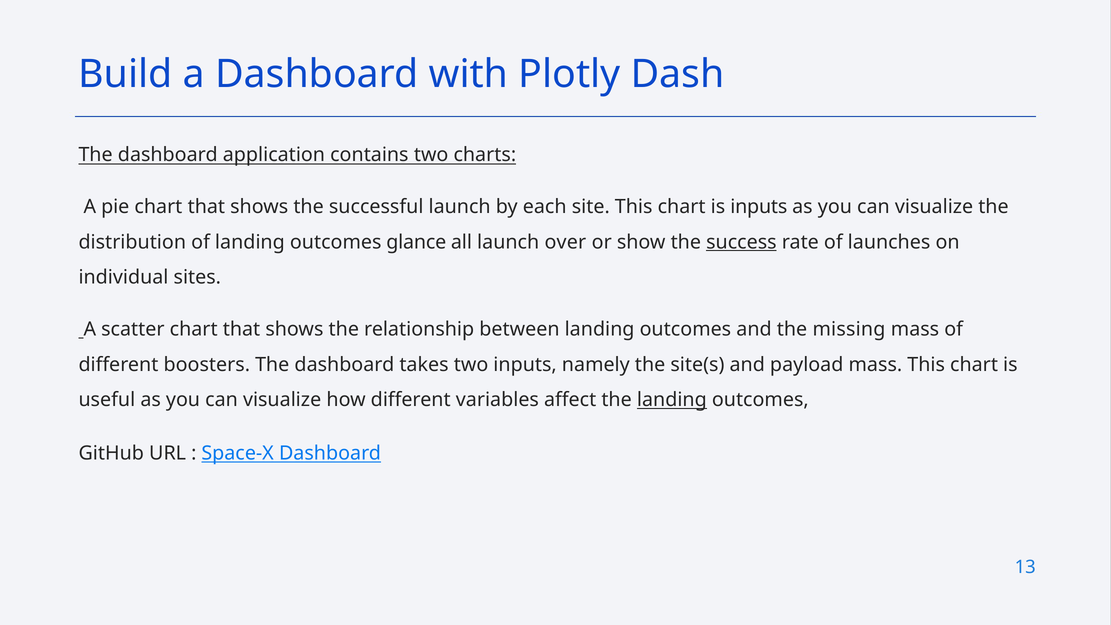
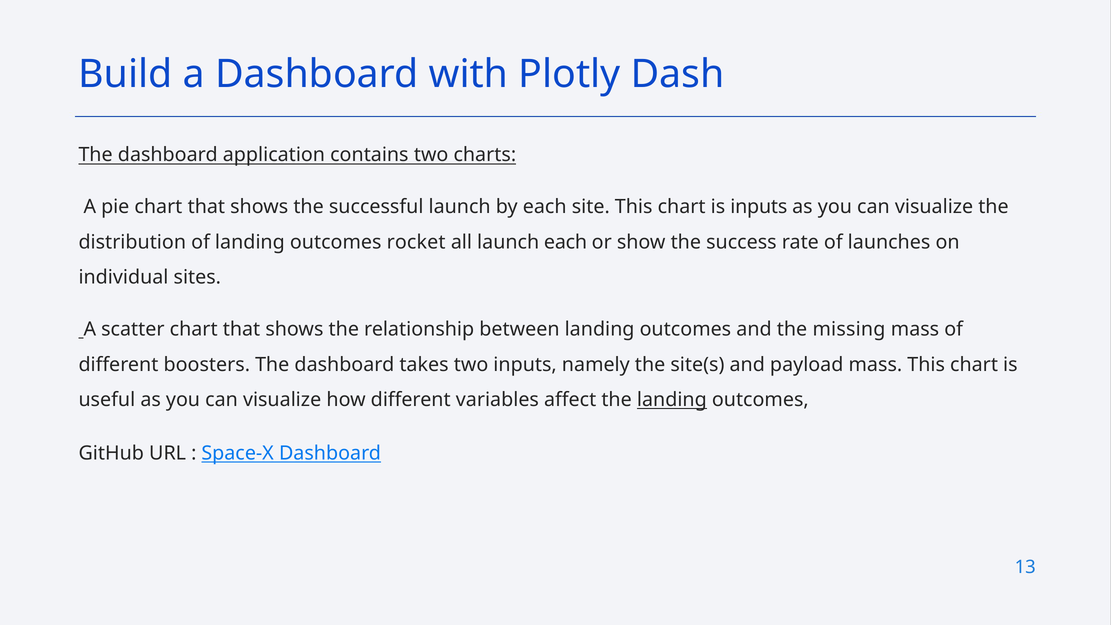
glance: glance -> rocket (416, 242)
launch over: over -> each (566, 242)
success underline: present -> none (741, 242)
